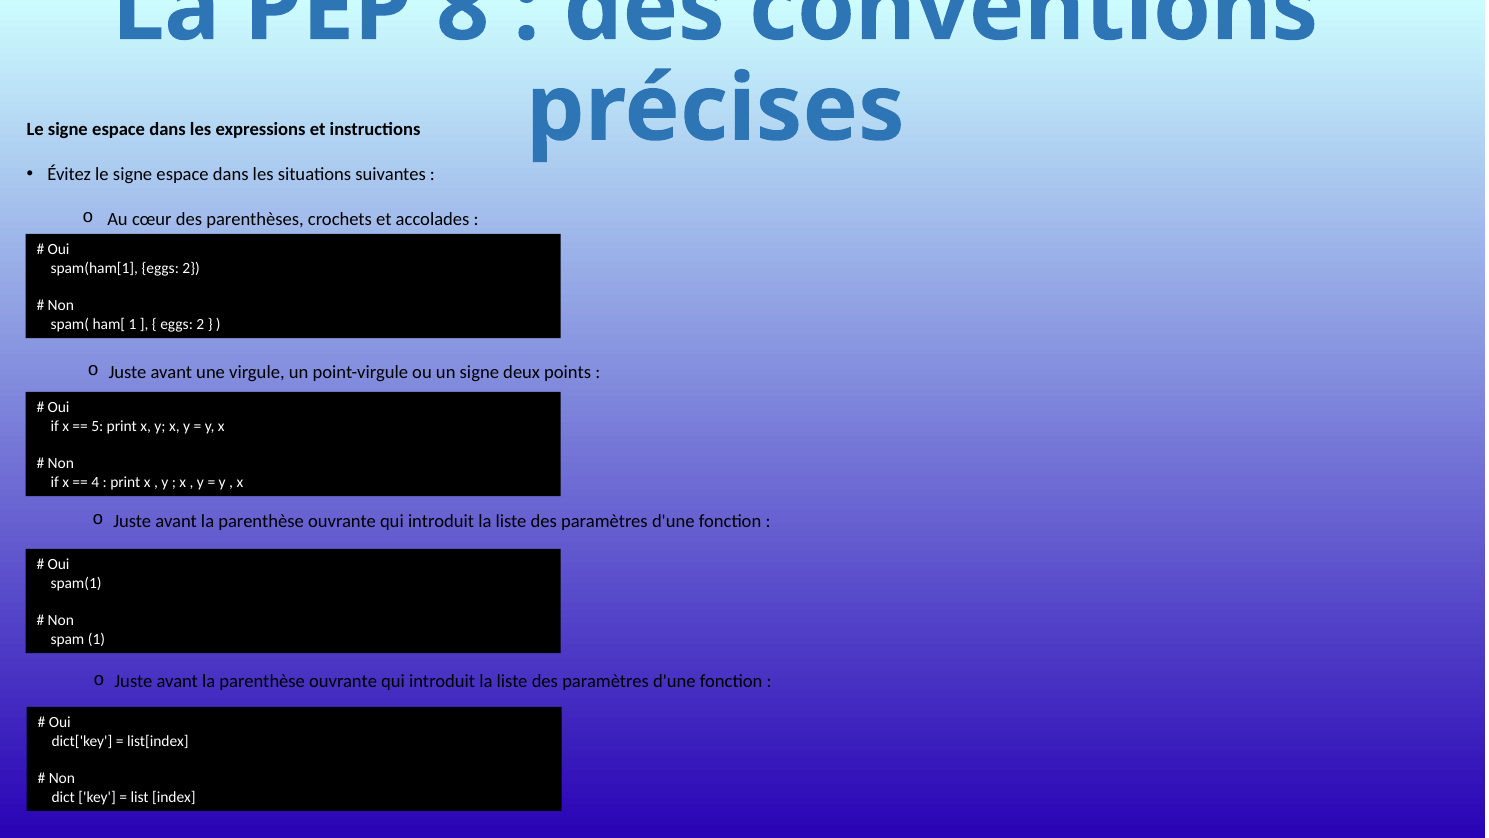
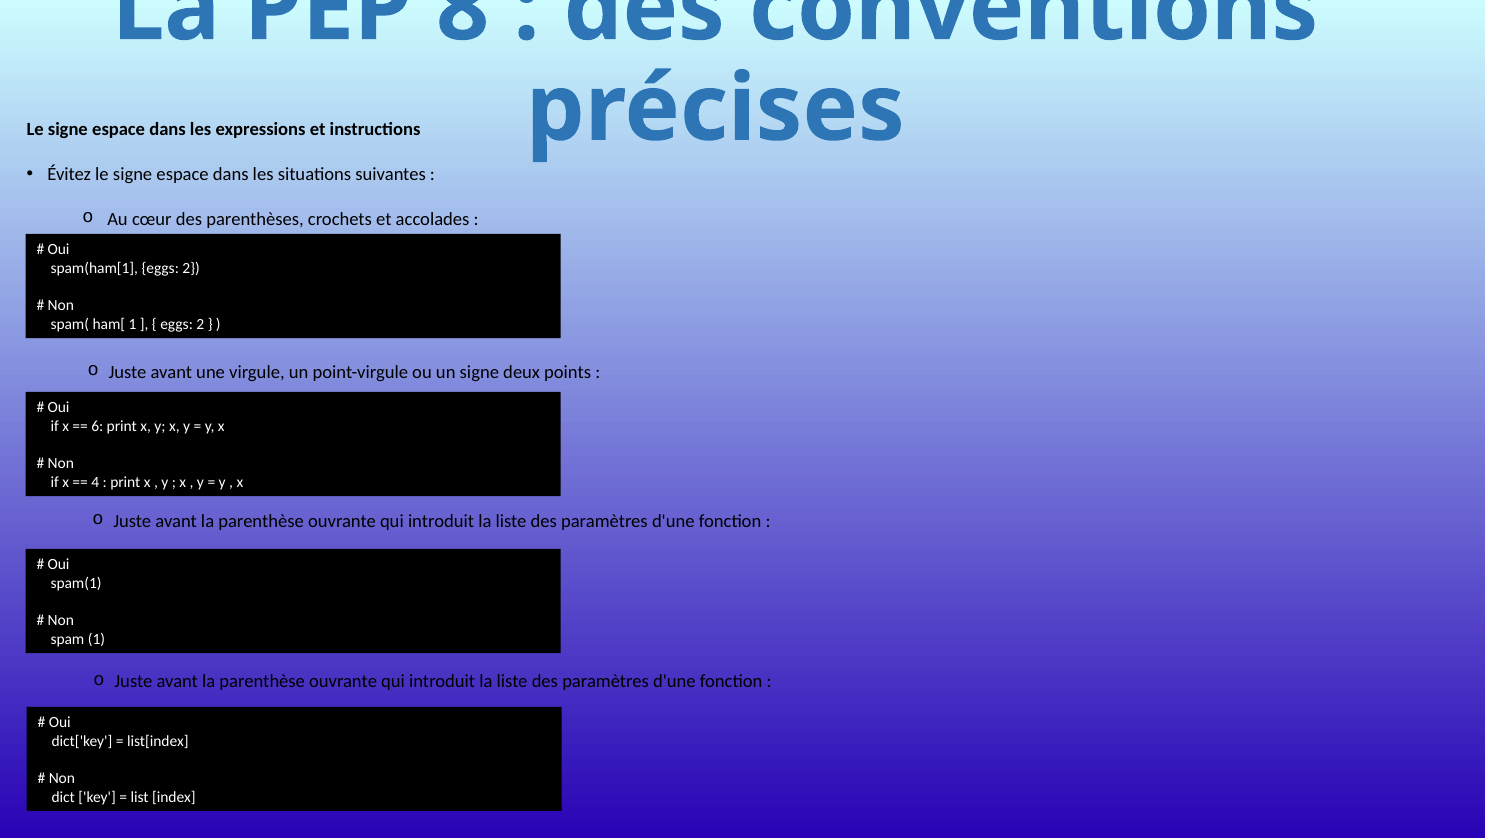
5: 5 -> 6 (97, 426)
